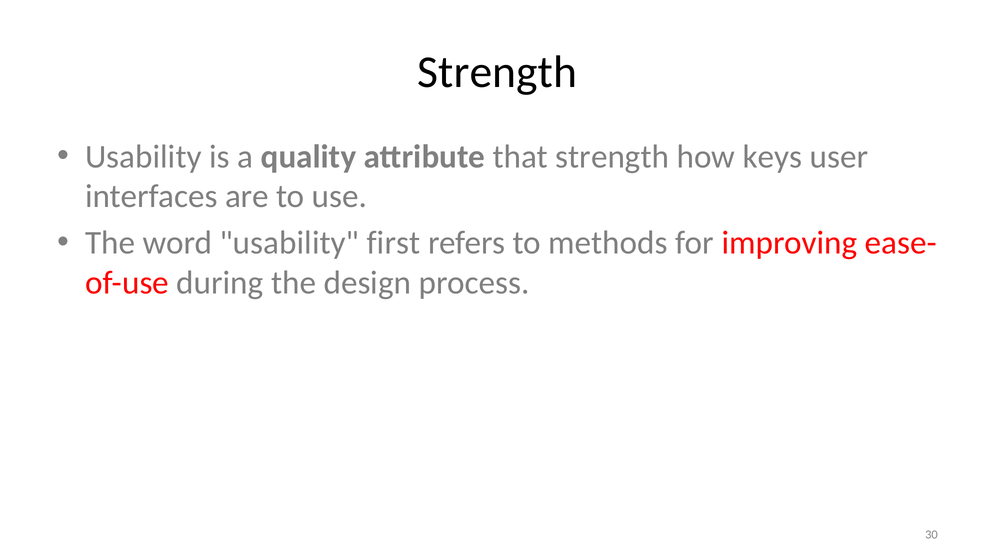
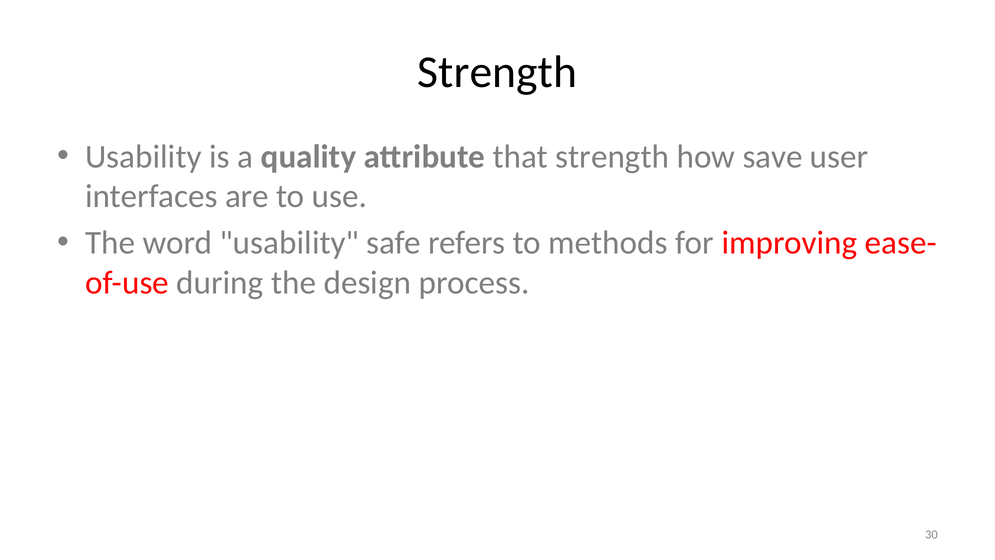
keys: keys -> save (773, 157)
first: first -> safe (394, 243)
